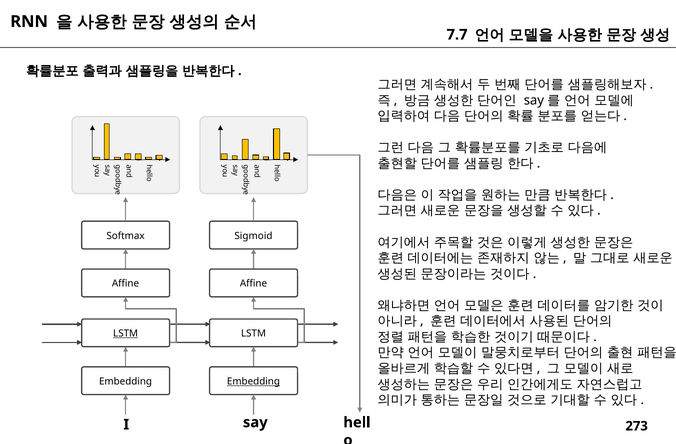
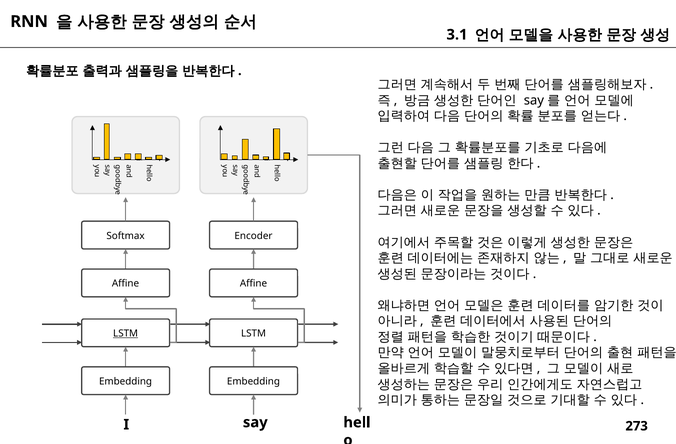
7.7: 7.7 -> 3.1 (457, 35)
Sigmoid: Sigmoid -> Encoder (253, 236)
Embedding underline: present -> none (253, 381)
